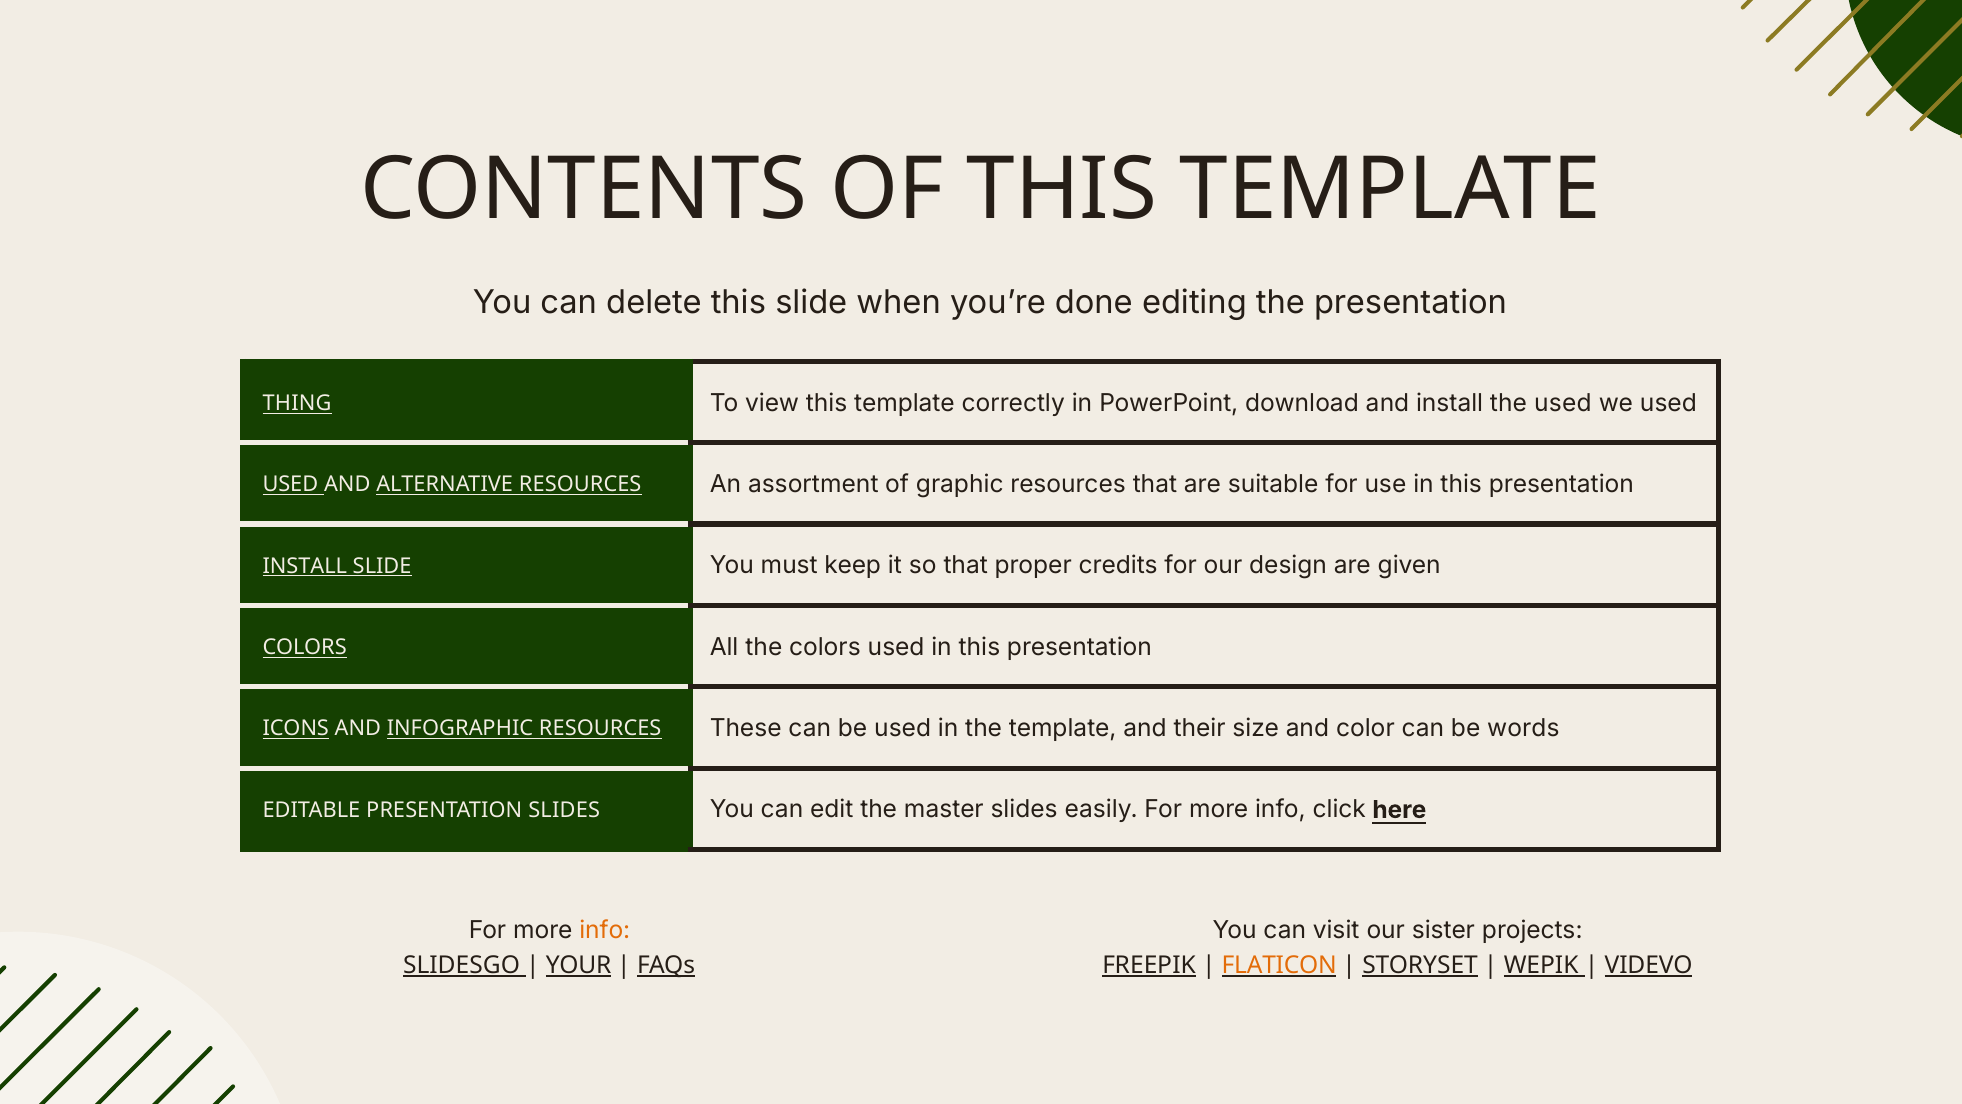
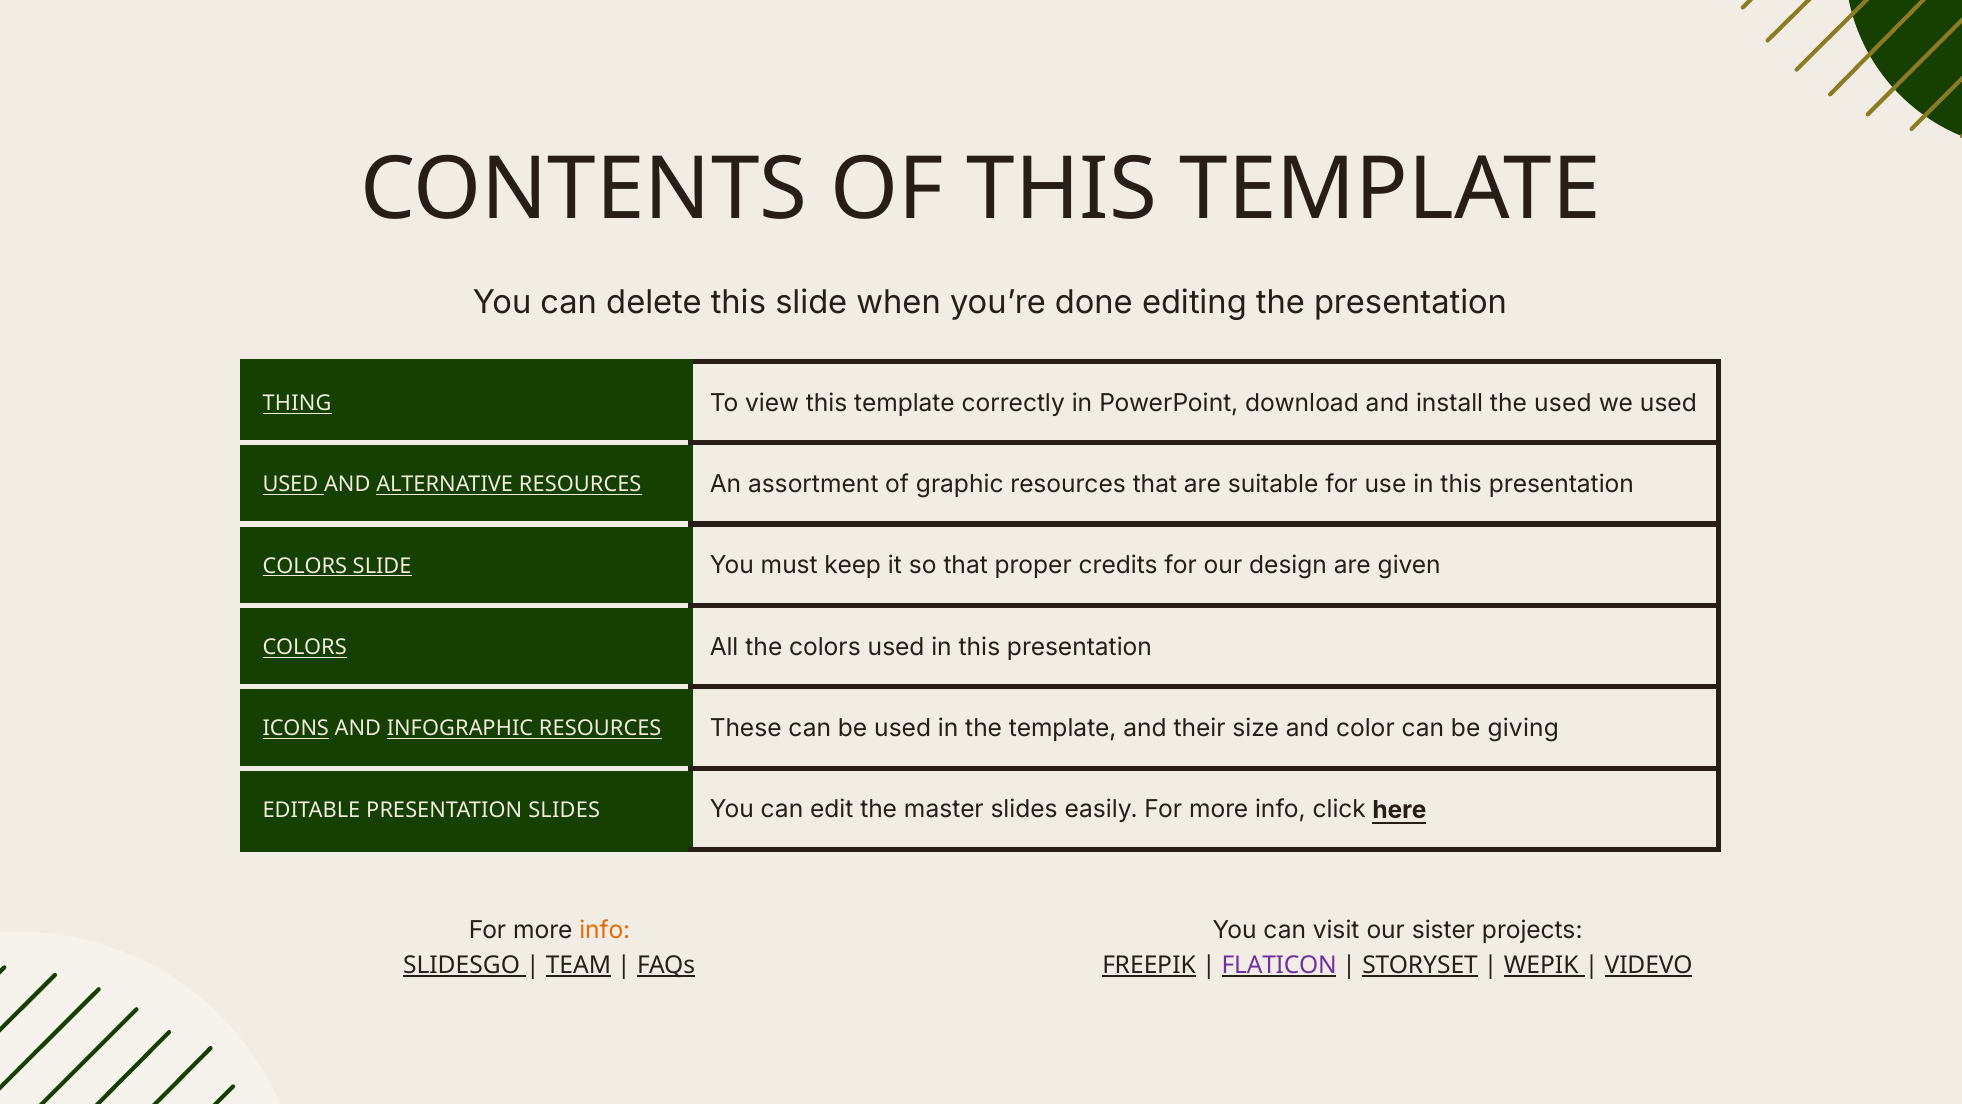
INSTALL: INSTALL -> COLORS (305, 566)
words: words -> giving (1523, 728)
YOUR: YOUR -> TEAM (578, 965)
FLATICON colour: orange -> purple (1279, 965)
